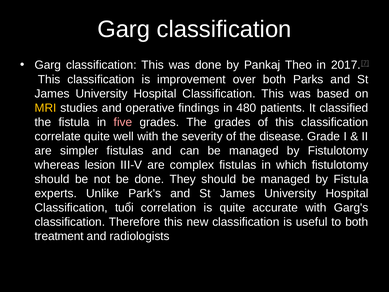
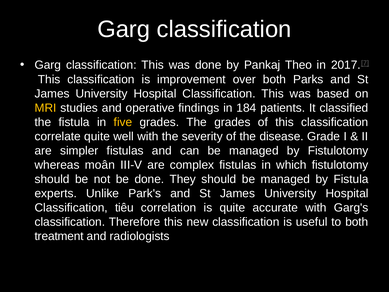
480: 480 -> 184 (246, 108)
five colour: pink -> yellow (123, 122)
lesion: lesion -> moân (100, 165)
tuổi: tuổi -> tiêu (124, 208)
